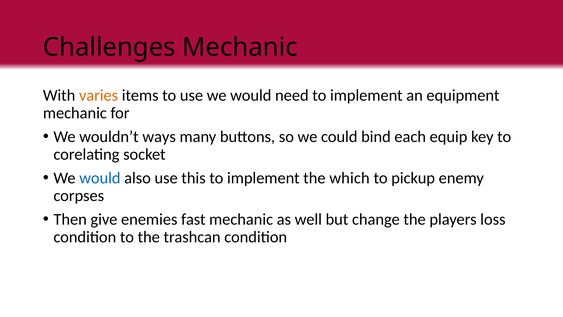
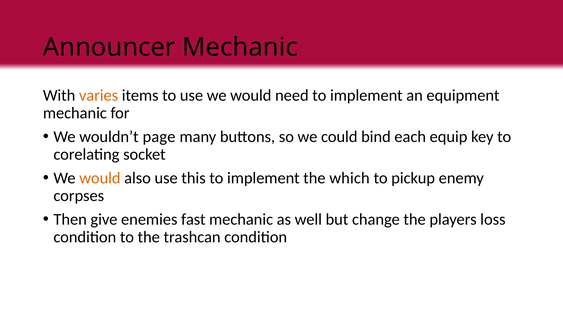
Challenges: Challenges -> Announcer (109, 47)
ways: ways -> page (159, 137)
would colour: blue -> orange (100, 178)
